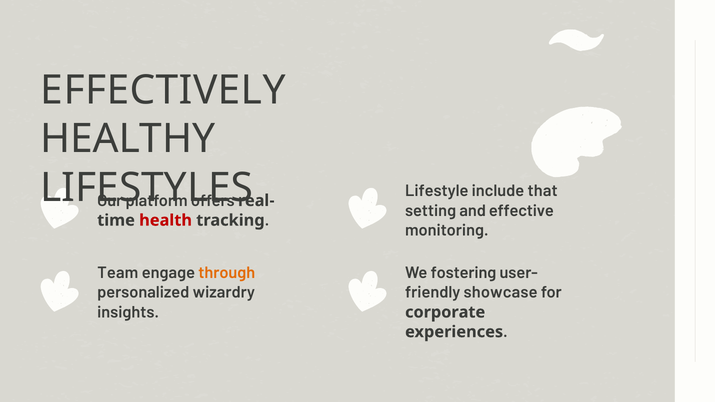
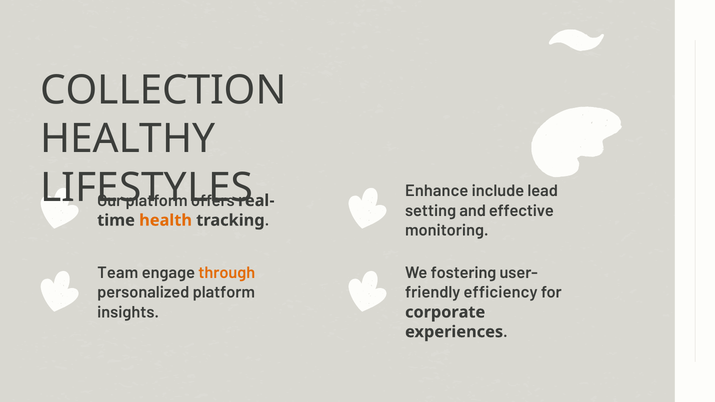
EFFECTIVELY: EFFECTIVELY -> COLLECTION (163, 90)
Lifestyle: Lifestyle -> Enhance (437, 191)
that: that -> lead (543, 191)
health colour: red -> orange (166, 220)
showcase: showcase -> efficiency (501, 293)
personalized wizardry: wizardry -> platform (224, 293)
